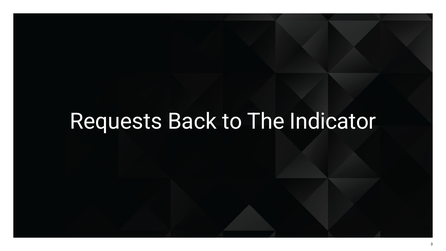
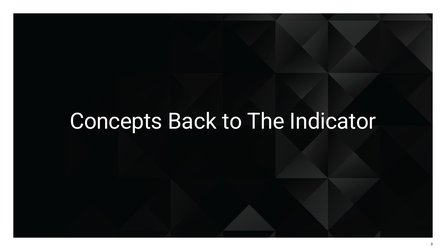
Requests: Requests -> Concepts (116, 121)
